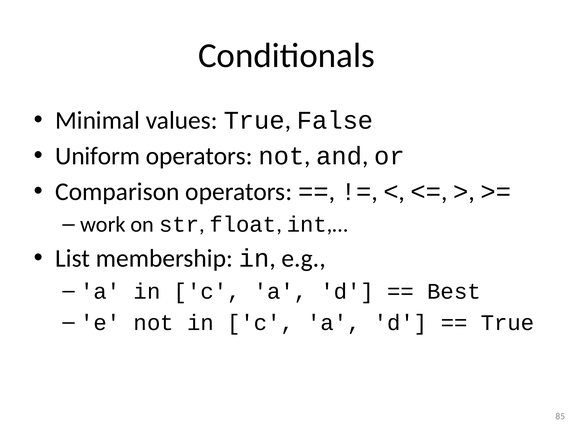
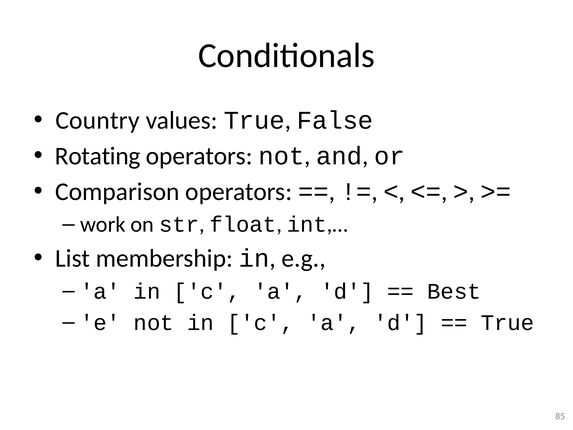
Minimal: Minimal -> Country (97, 120)
Uniform: Uniform -> Rotating (98, 156)
